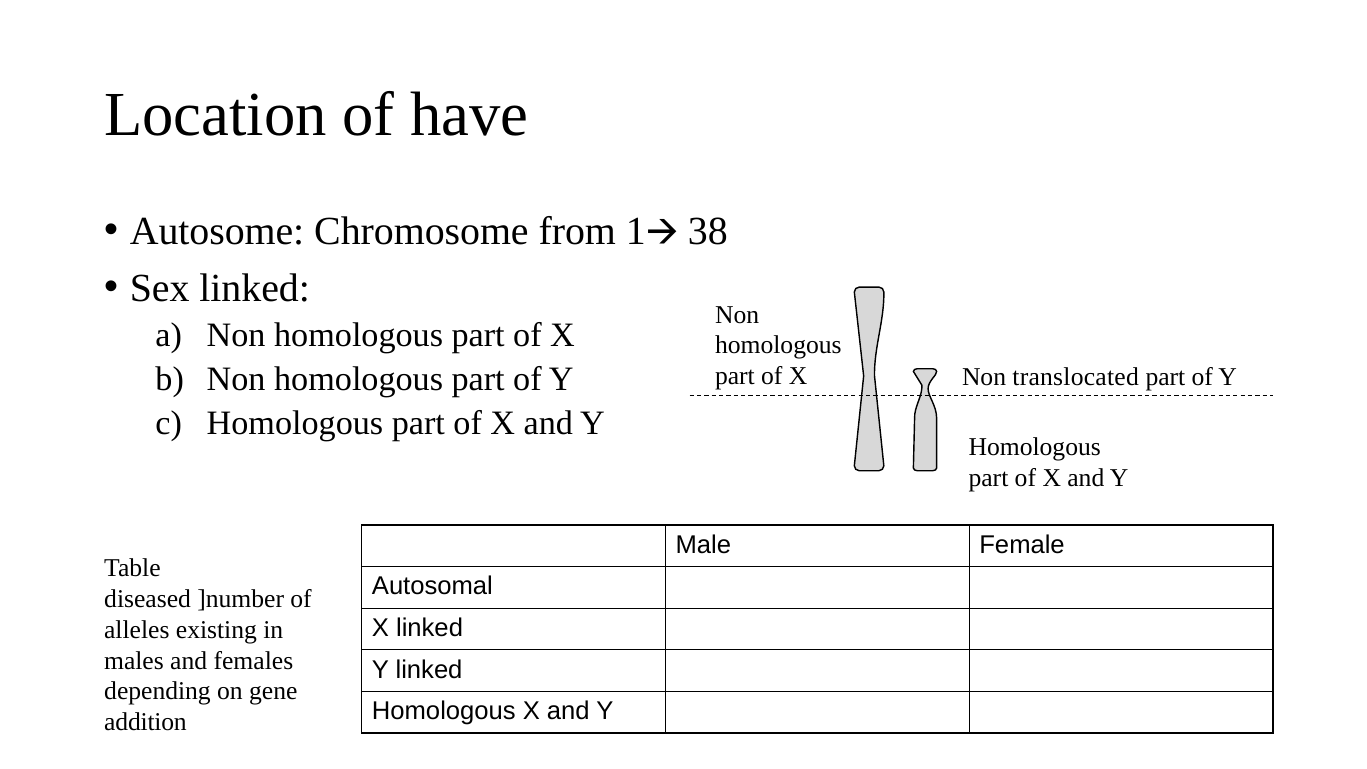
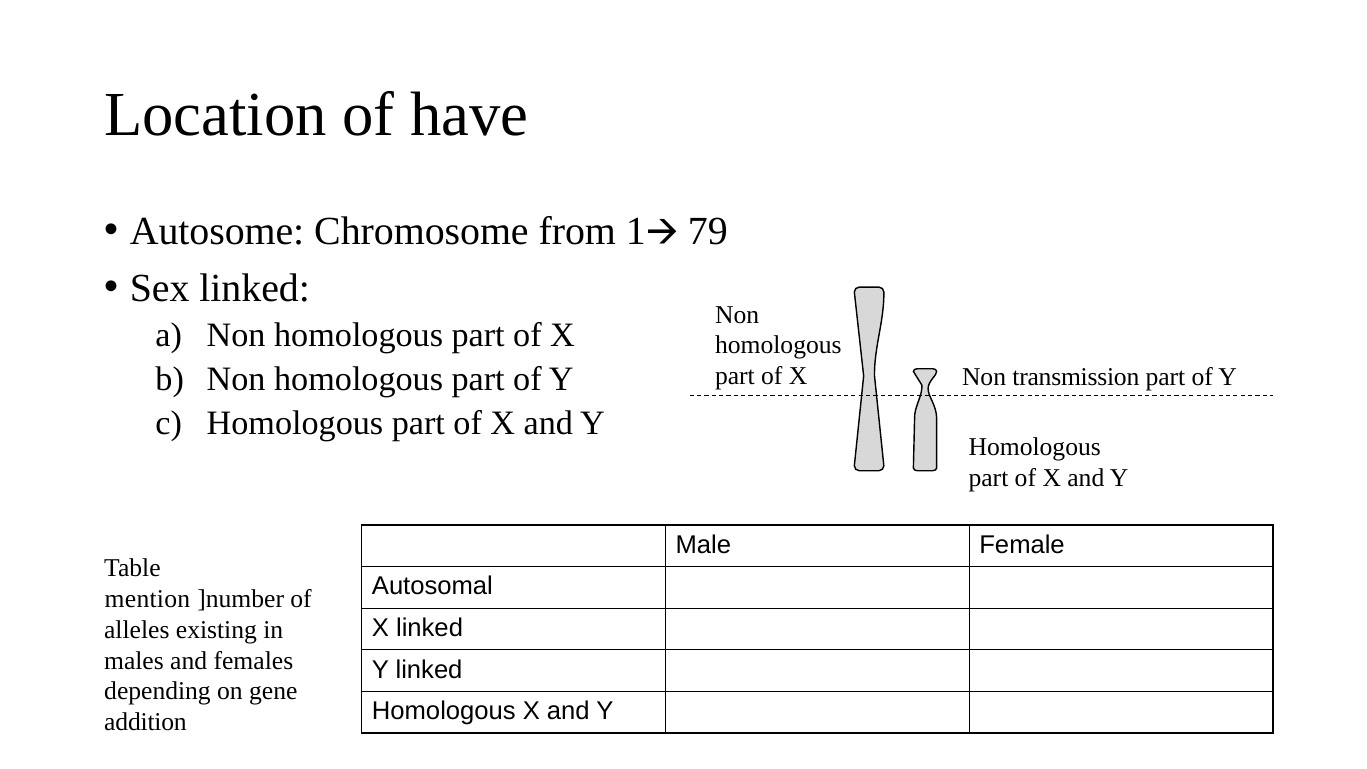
38: 38 -> 79 (708, 231)
translocated: translocated -> transmission (1076, 377)
diseased: diseased -> mention (147, 599)
